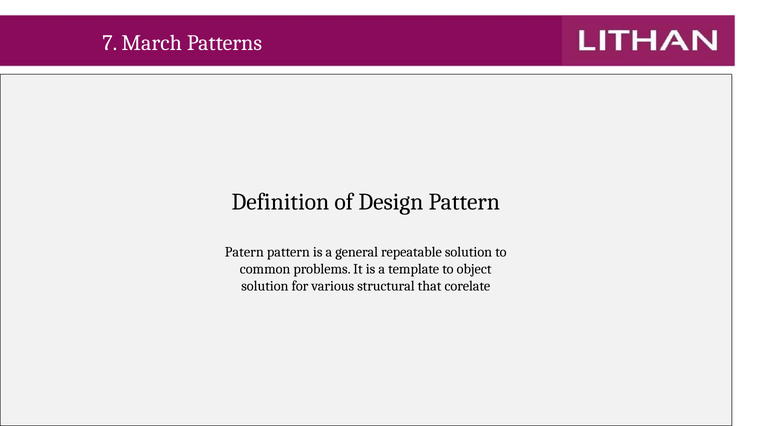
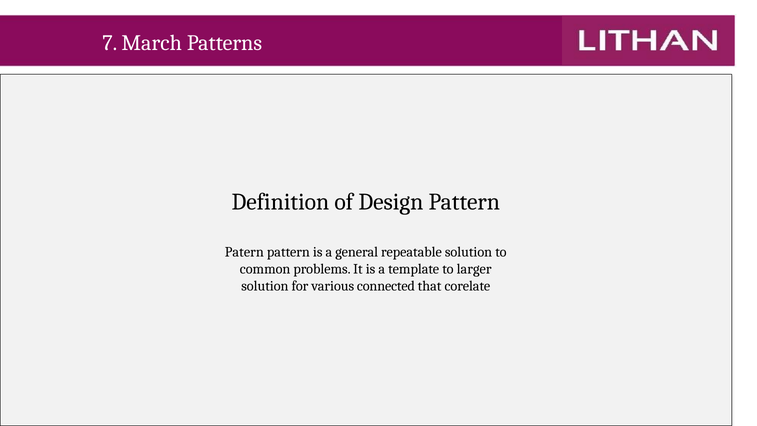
object: object -> larger (474, 269)
structural: structural -> connected (386, 286)
